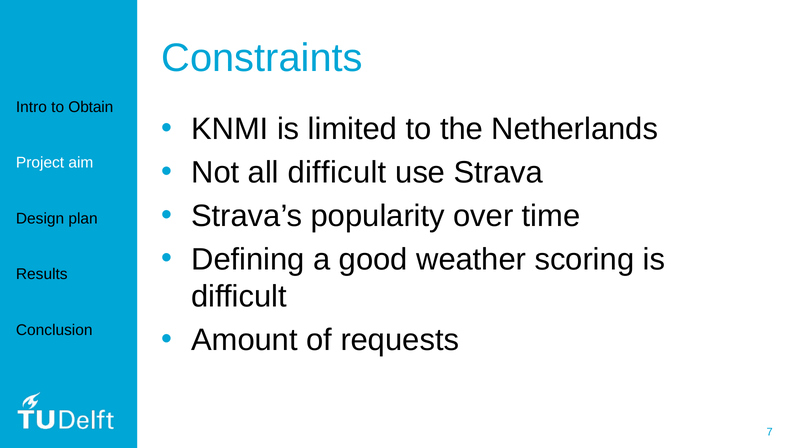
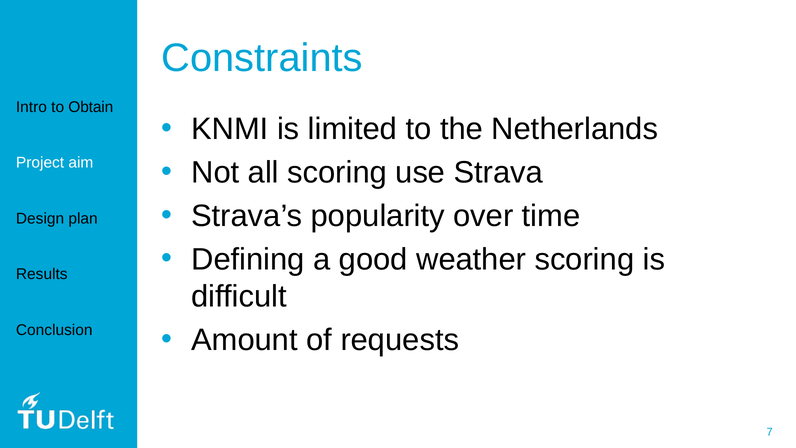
all difficult: difficult -> scoring (337, 173)
